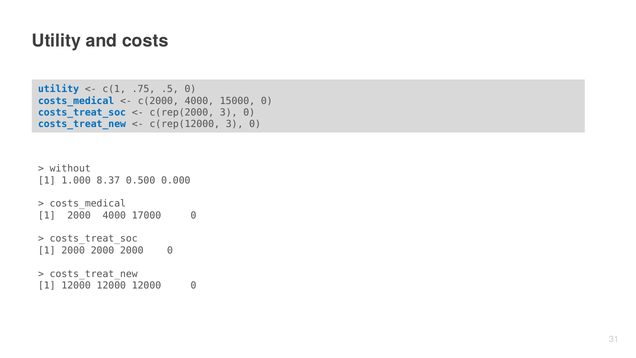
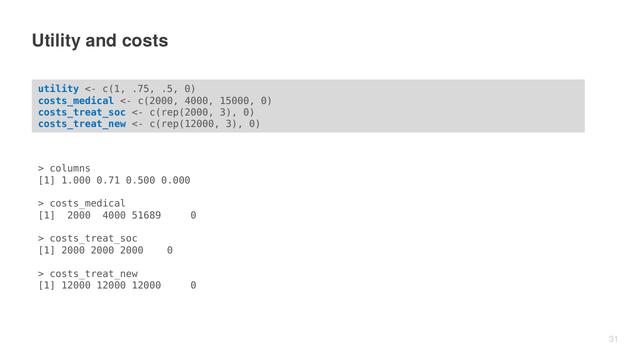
without: without -> columns (70, 169)
8.37: 8.37 -> 0.71 (108, 180)
17000: 17000 -> 51689 (146, 215)
